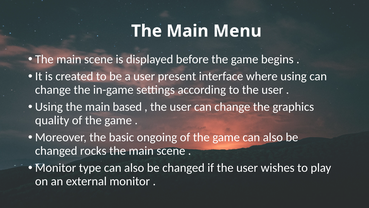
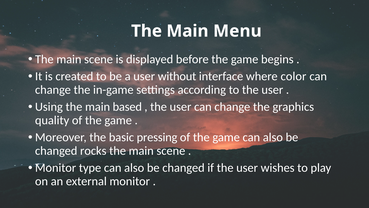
present: present -> without (177, 76)
where using: using -> color (293, 76)
ongoing: ongoing -> pressing (157, 137)
